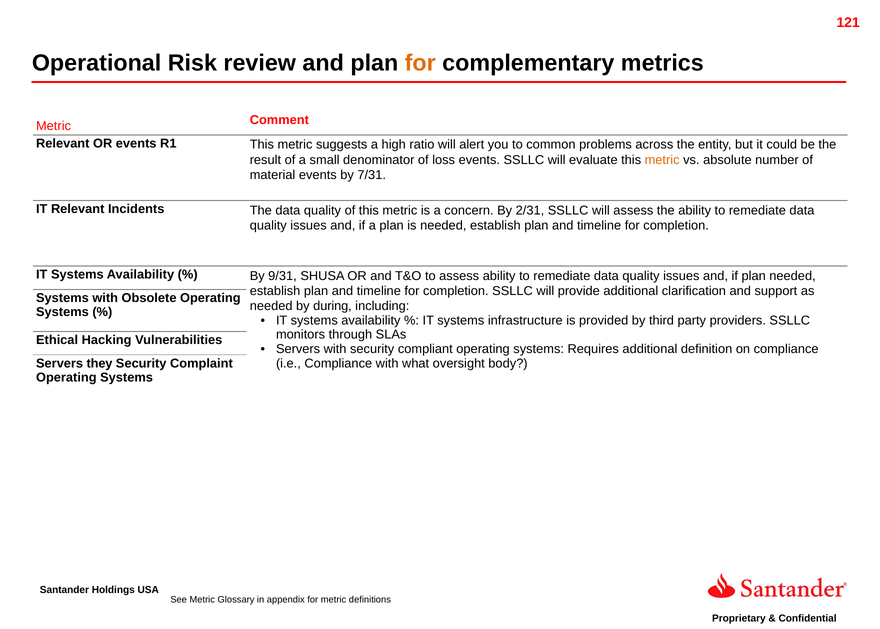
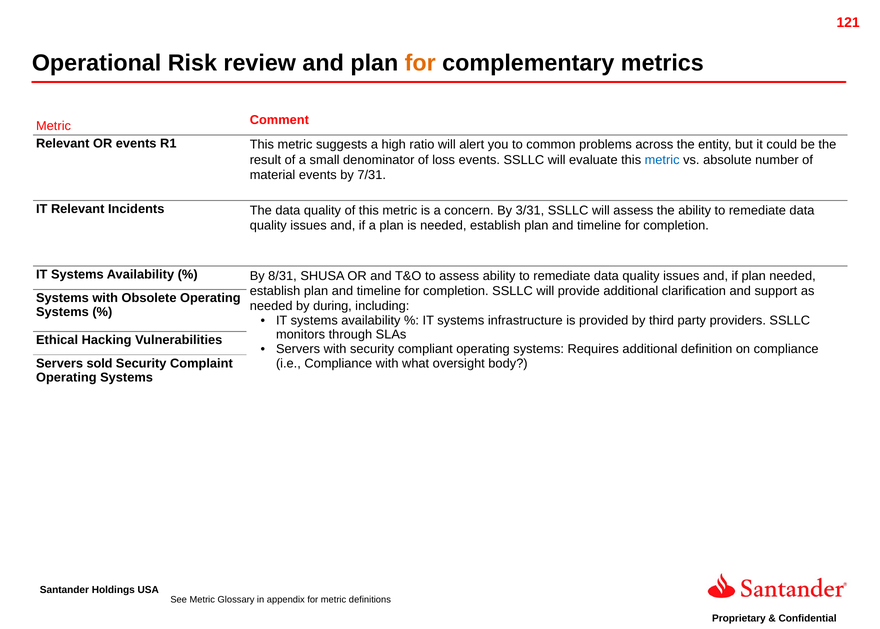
metric colour: orange -> blue (662, 160)
2/31: 2/31 -> 3/31 (530, 210)
9/31: 9/31 -> 8/31 (282, 276)
they: they -> sold (100, 363)
